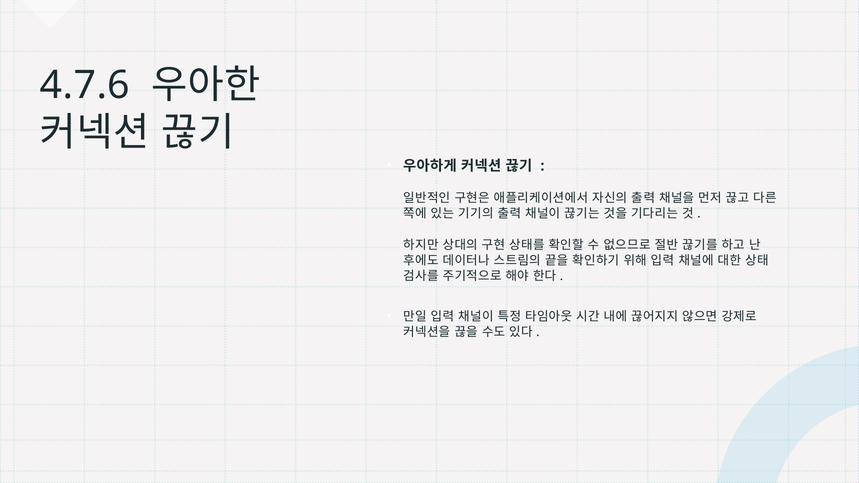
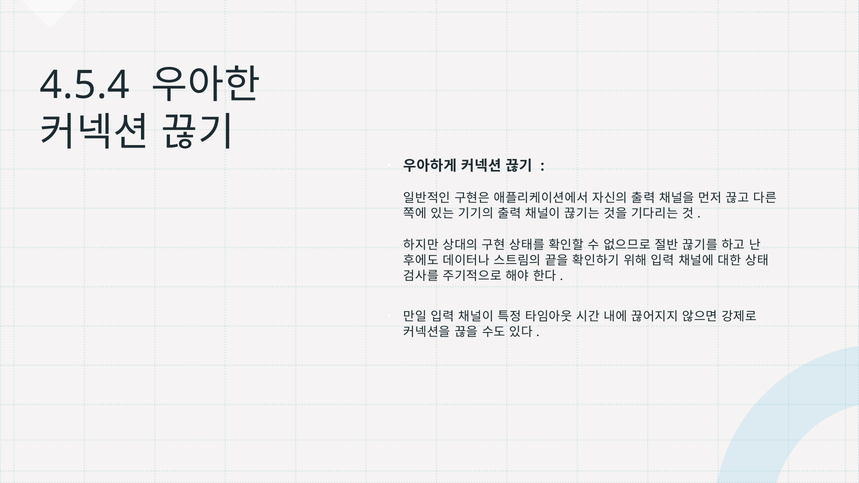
4.7.6: 4.7.6 -> 4.5.4 (85, 86)
